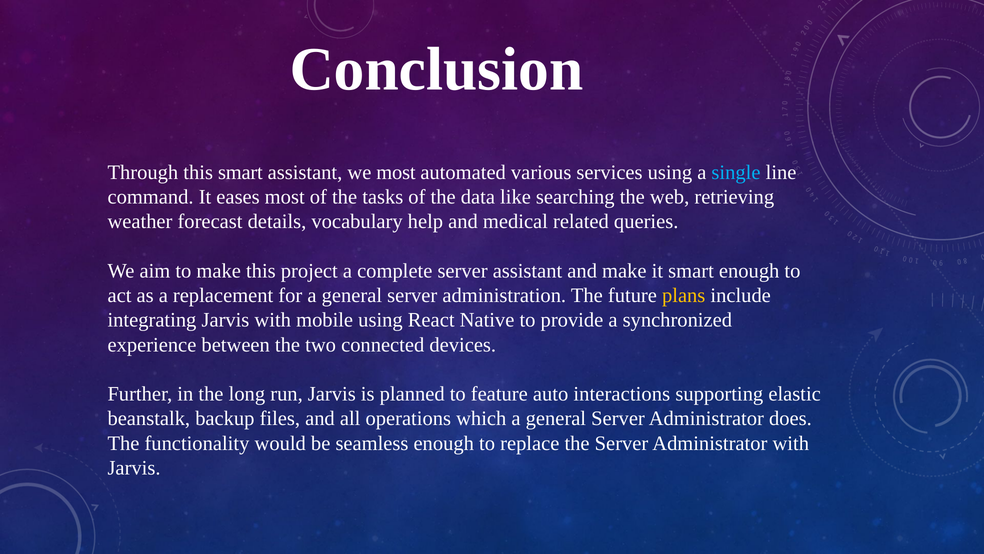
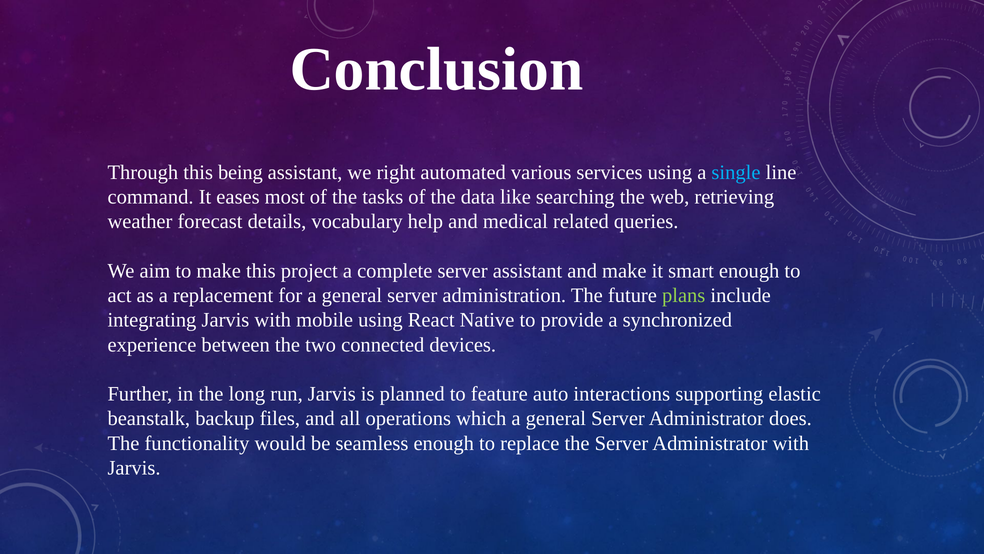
this smart: smart -> being (240, 172)
we most: most -> right (396, 172)
plans colour: yellow -> light green (684, 295)
